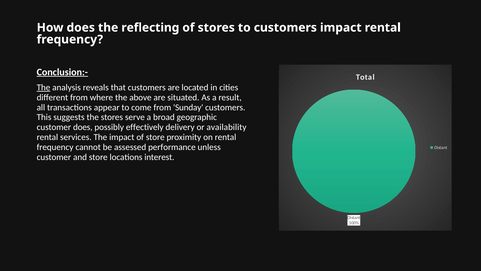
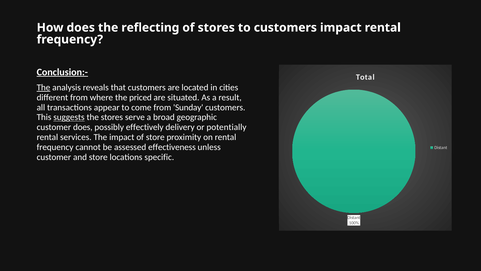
above: above -> priced (140, 97)
suggests underline: none -> present (69, 117)
availability: availability -> potentially (227, 127)
performance: performance -> effectiveness (172, 147)
interest: interest -> specific (159, 157)
